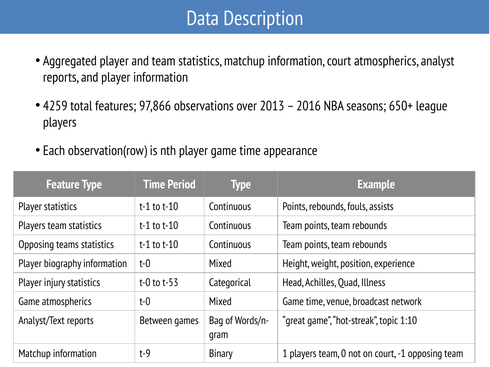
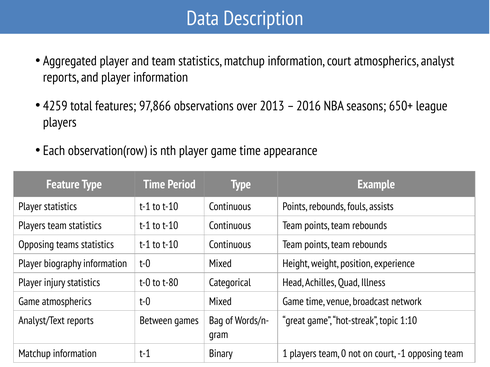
t-53: t-53 -> t-80 (170, 283)
information t-9: t-9 -> t-1 (145, 354)
